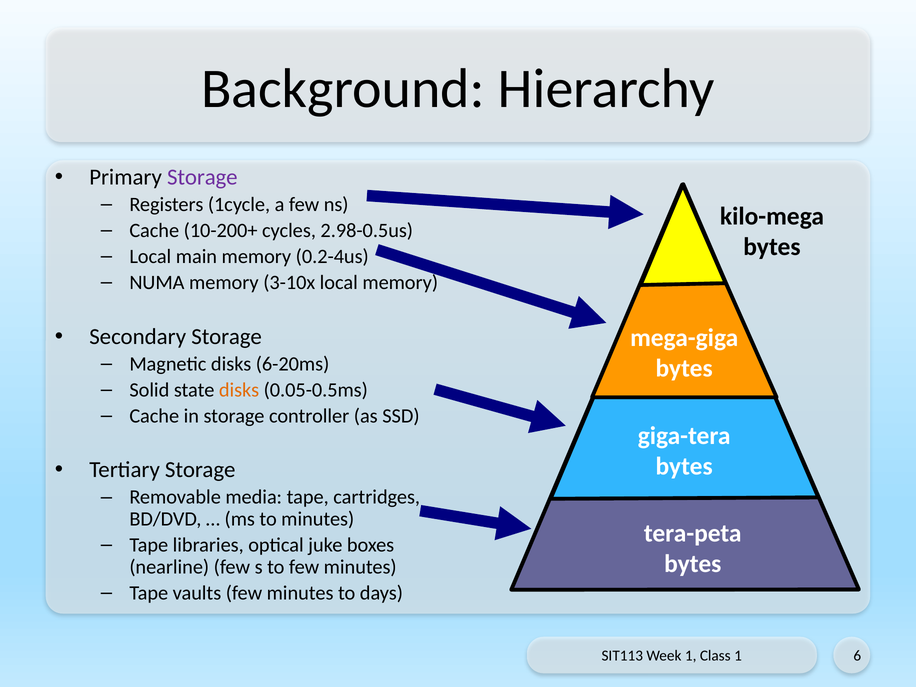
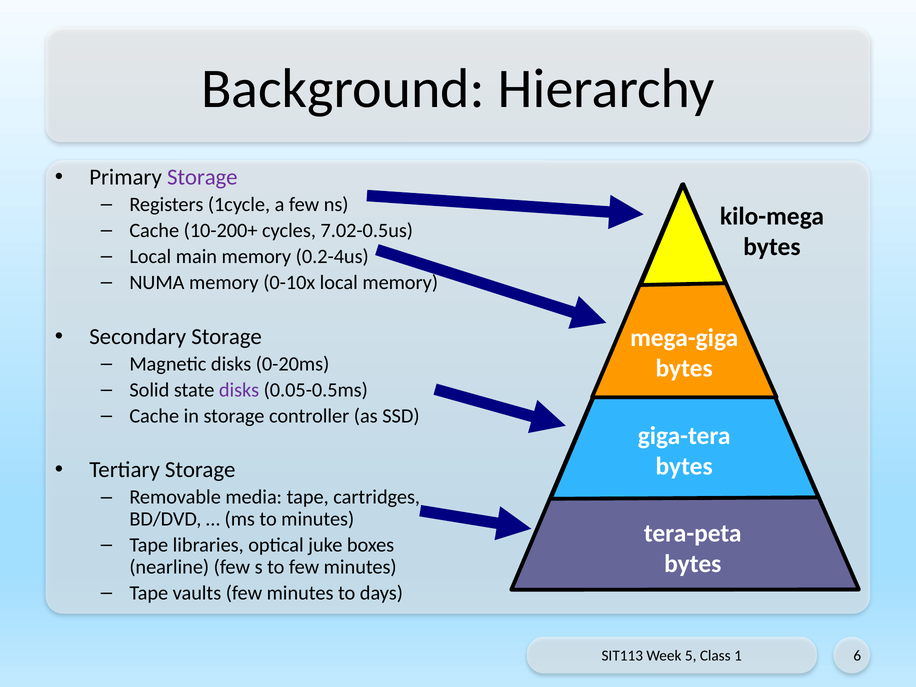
2.98-0.5us: 2.98-0.5us -> 7.02-0.5us (367, 231)
3-10x: 3-10x -> 0-10x (289, 283)
6-20ms: 6-20ms -> 0-20ms (293, 364)
disks colour: orange -> purple (239, 390)
Week 1: 1 -> 5 (691, 656)
